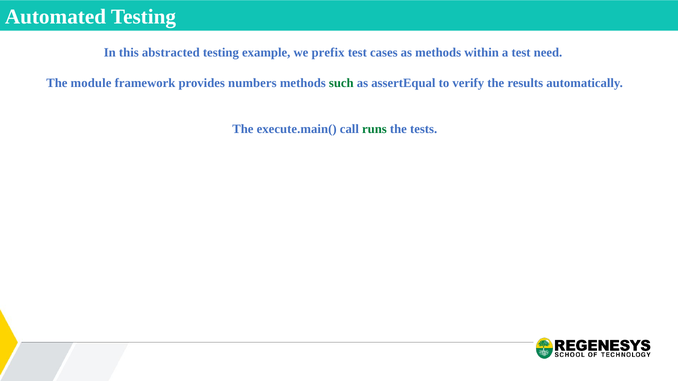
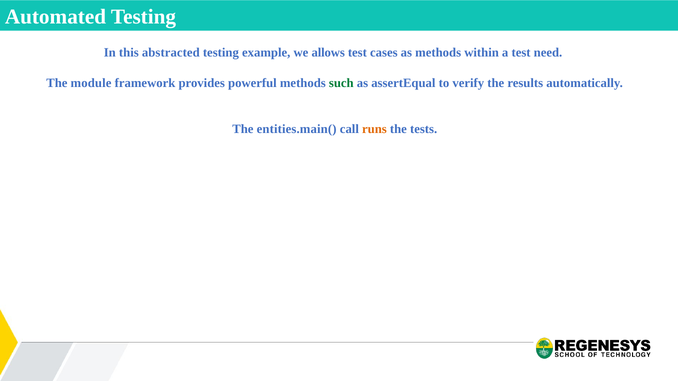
prefix: prefix -> allows (328, 53)
numbers: numbers -> powerful (252, 83)
execute.main(: execute.main( -> entities.main( (297, 129)
runs colour: green -> orange (374, 129)
